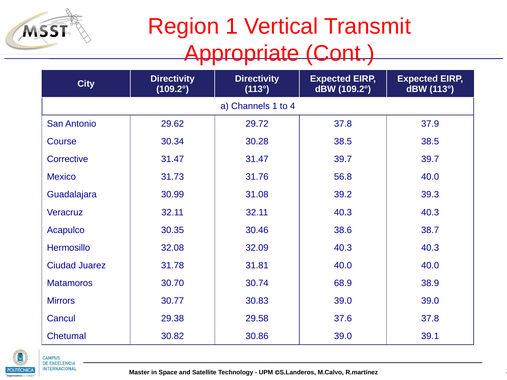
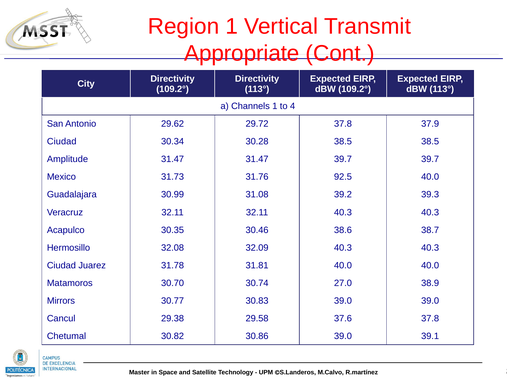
Course: Course -> Ciudad (62, 142)
Corrective: Corrective -> Amplitude (68, 159)
56.8: 56.8 -> 92.5 (343, 177)
68.9: 68.9 -> 27.0 (343, 283)
